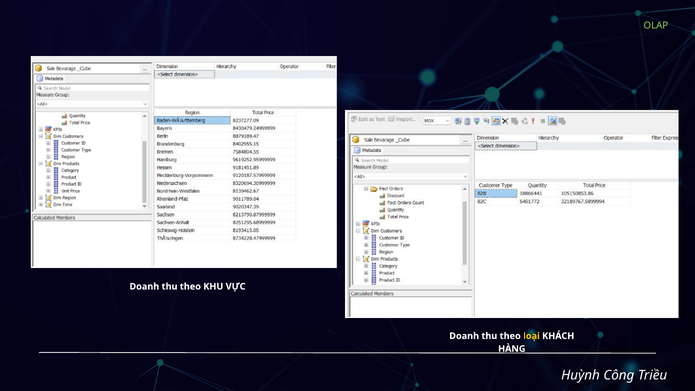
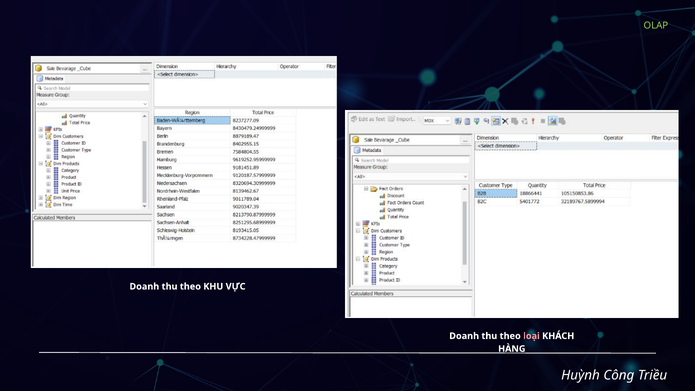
loại colour: yellow -> pink (531, 336)
